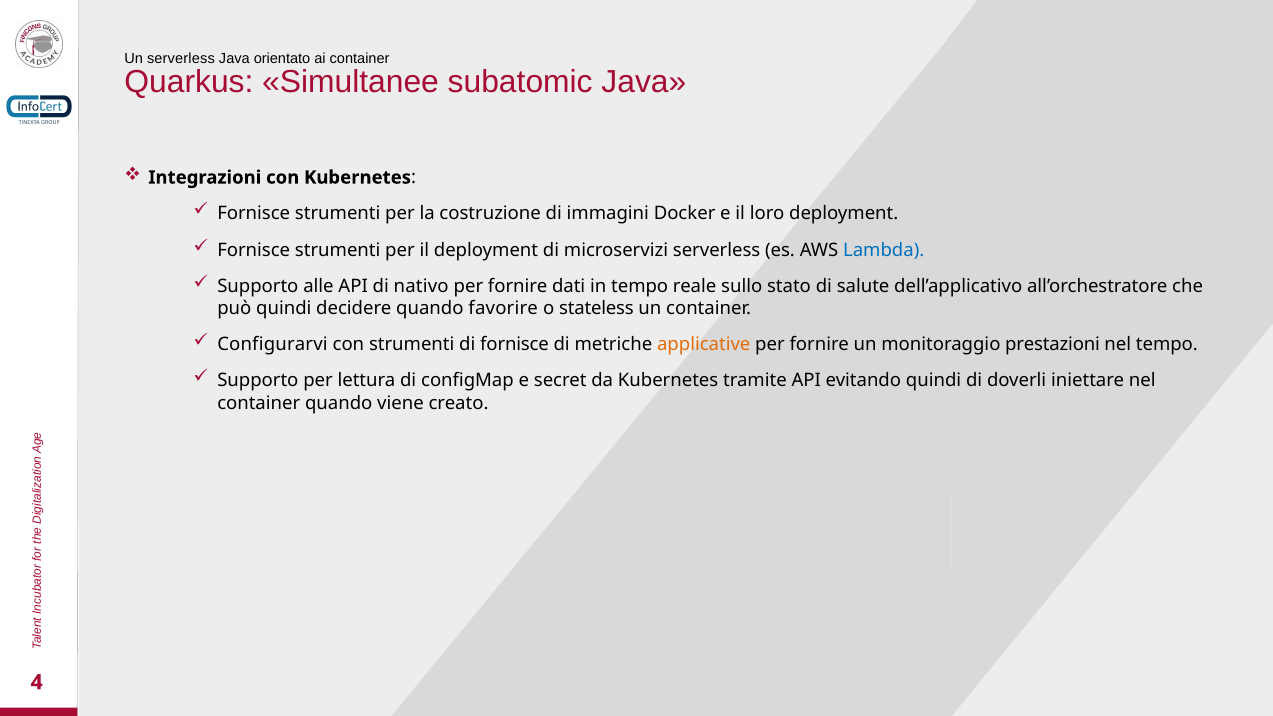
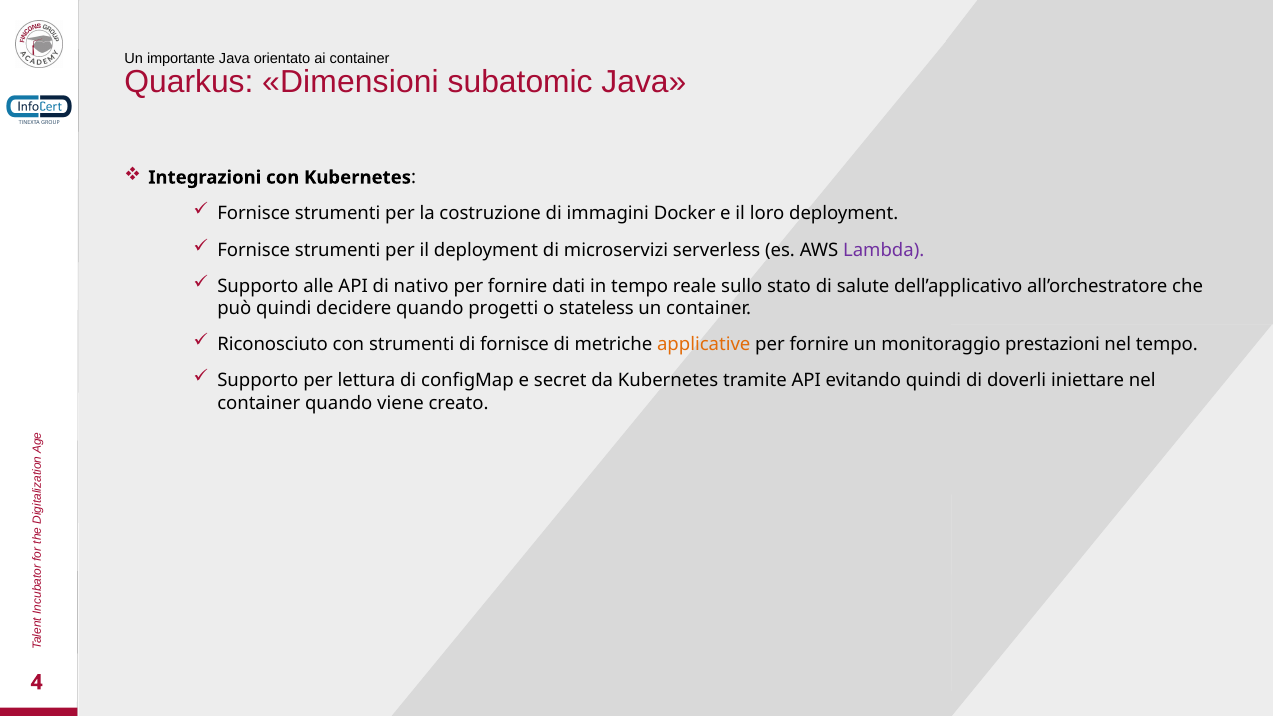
Un serverless: serverless -> importante (181, 59)
Simultanee: Simultanee -> Dimensioni (350, 82)
Lambda colour: blue -> purple (884, 250)
favorire: favorire -> progetti (503, 308)
Configurarvi: Configurarvi -> Riconosciuto (273, 345)
